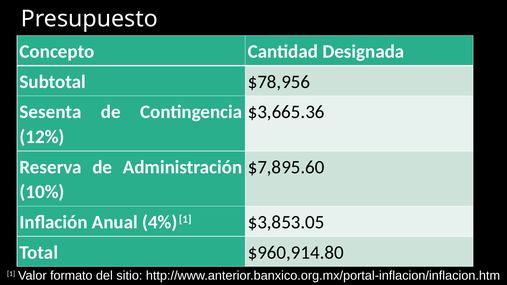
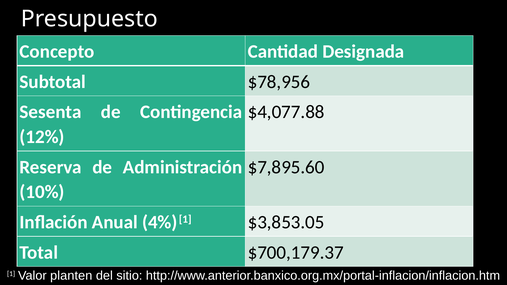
$3,665.36: $3,665.36 -> $4,077.88 (286, 112)
$960,914.80: $960,914.80 -> $700,179.37 (296, 253)
formato: formato -> planten (71, 276)
